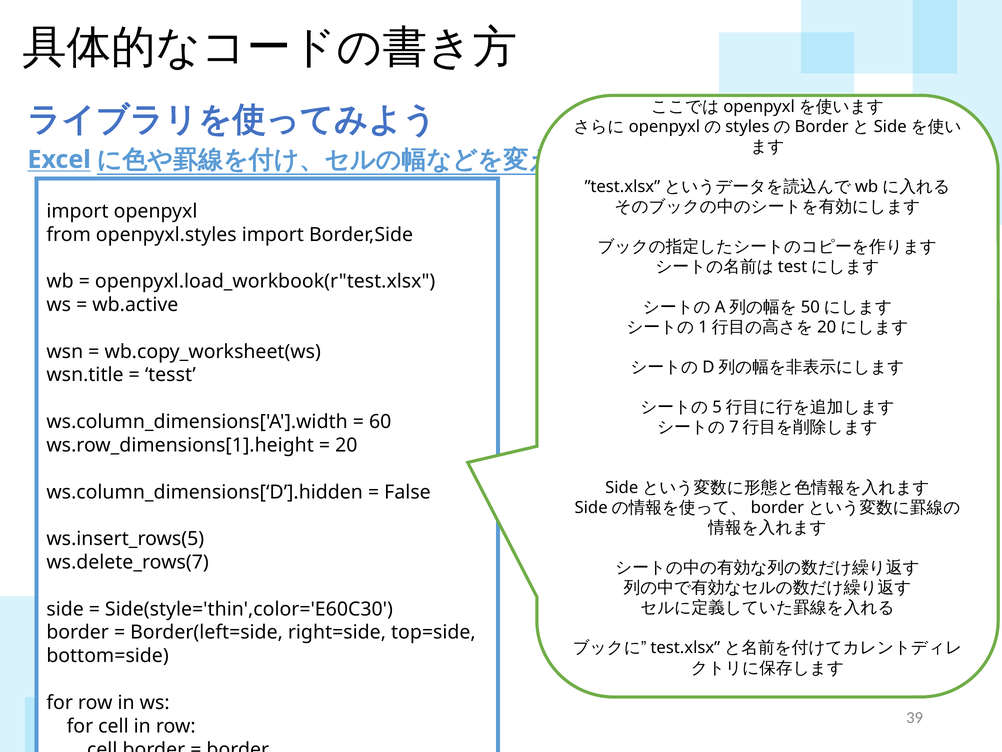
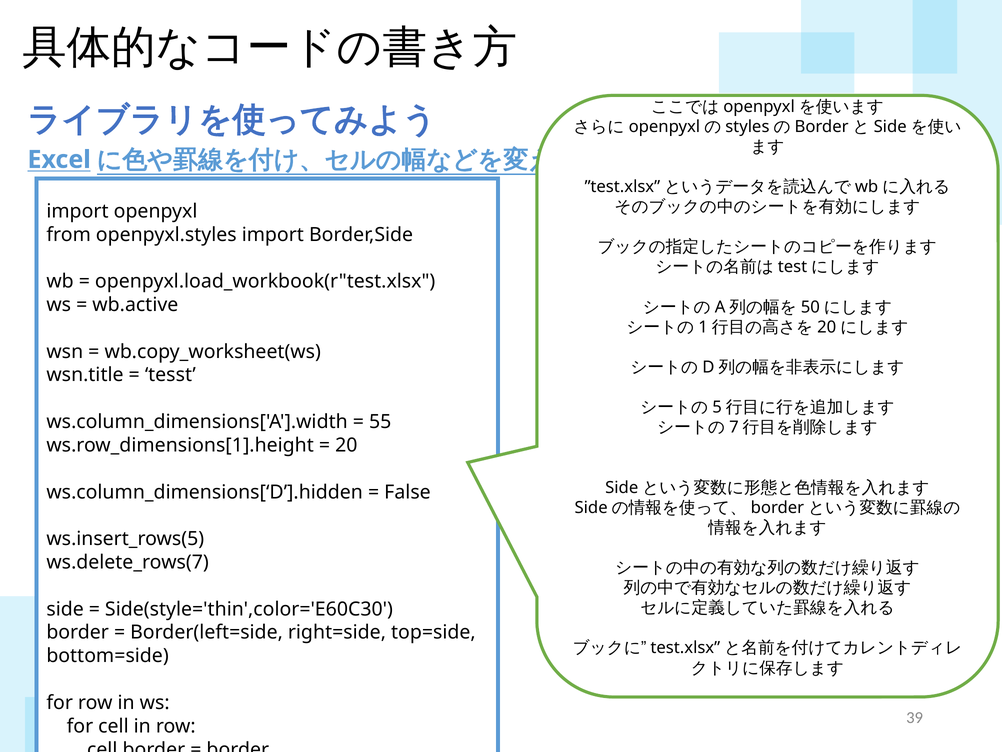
60: 60 -> 55 (380, 422)
